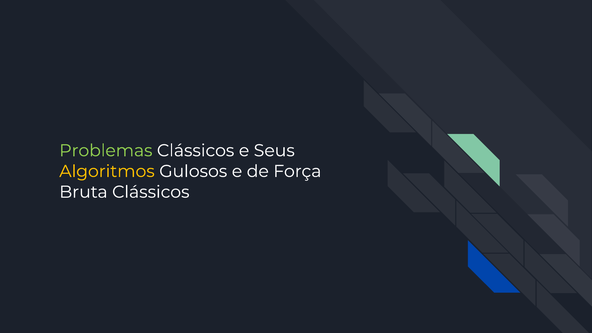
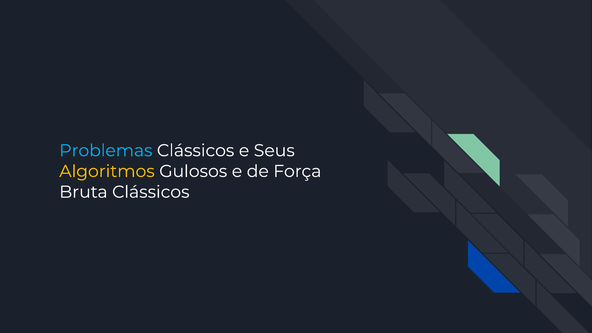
Problemas colour: light green -> light blue (106, 151)
